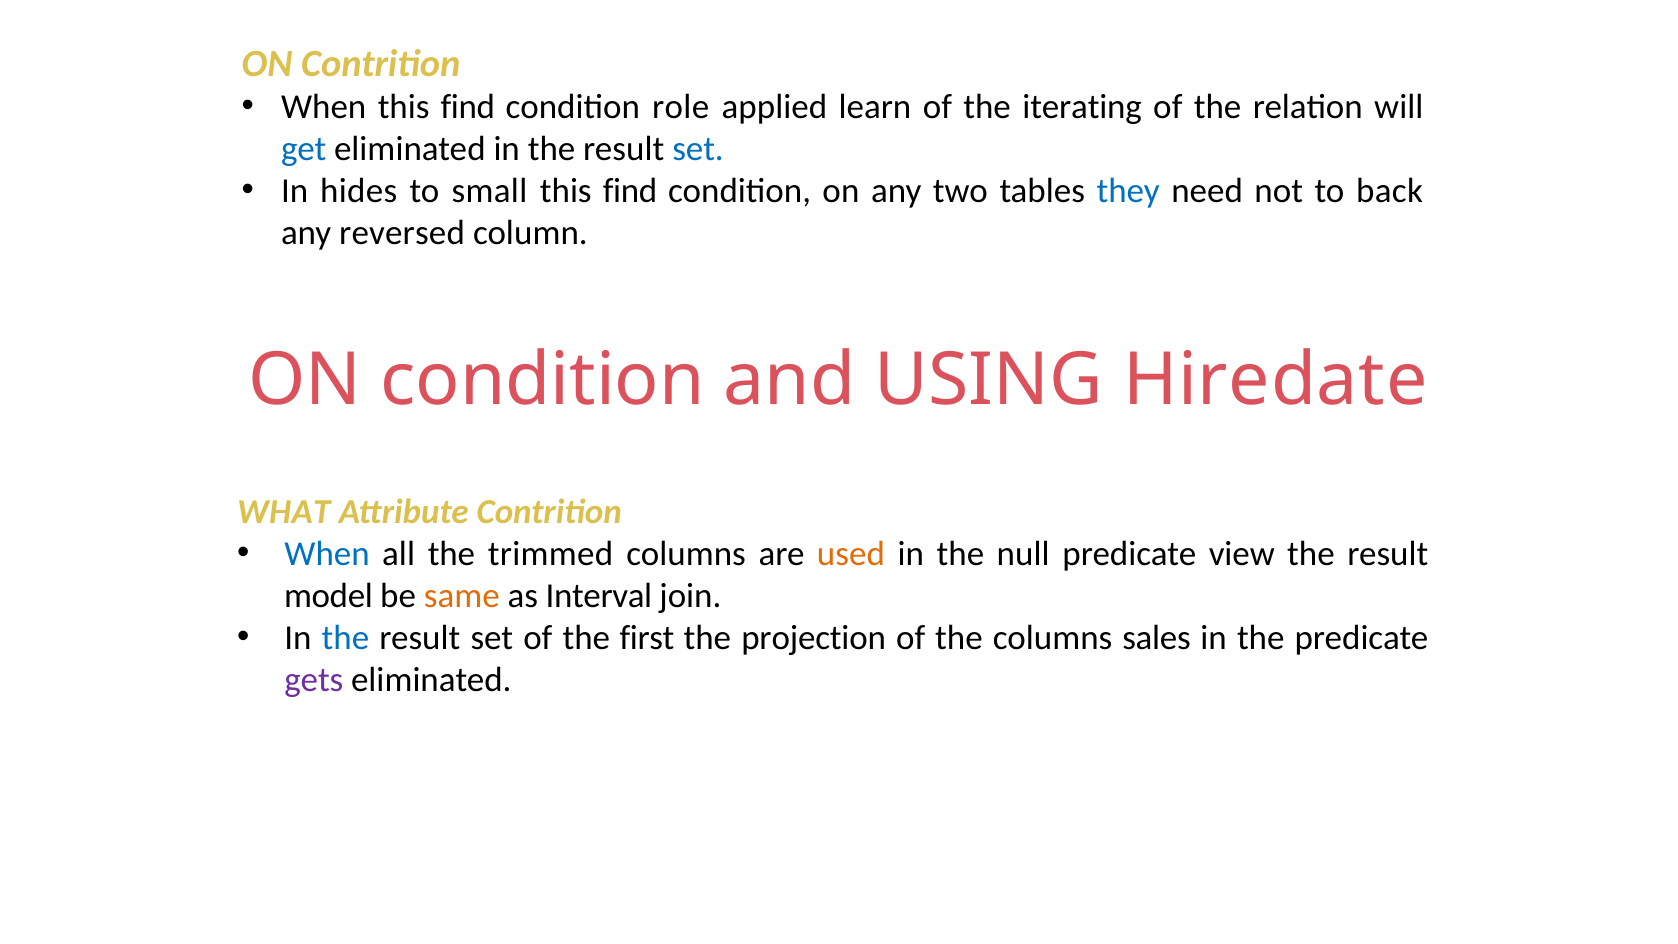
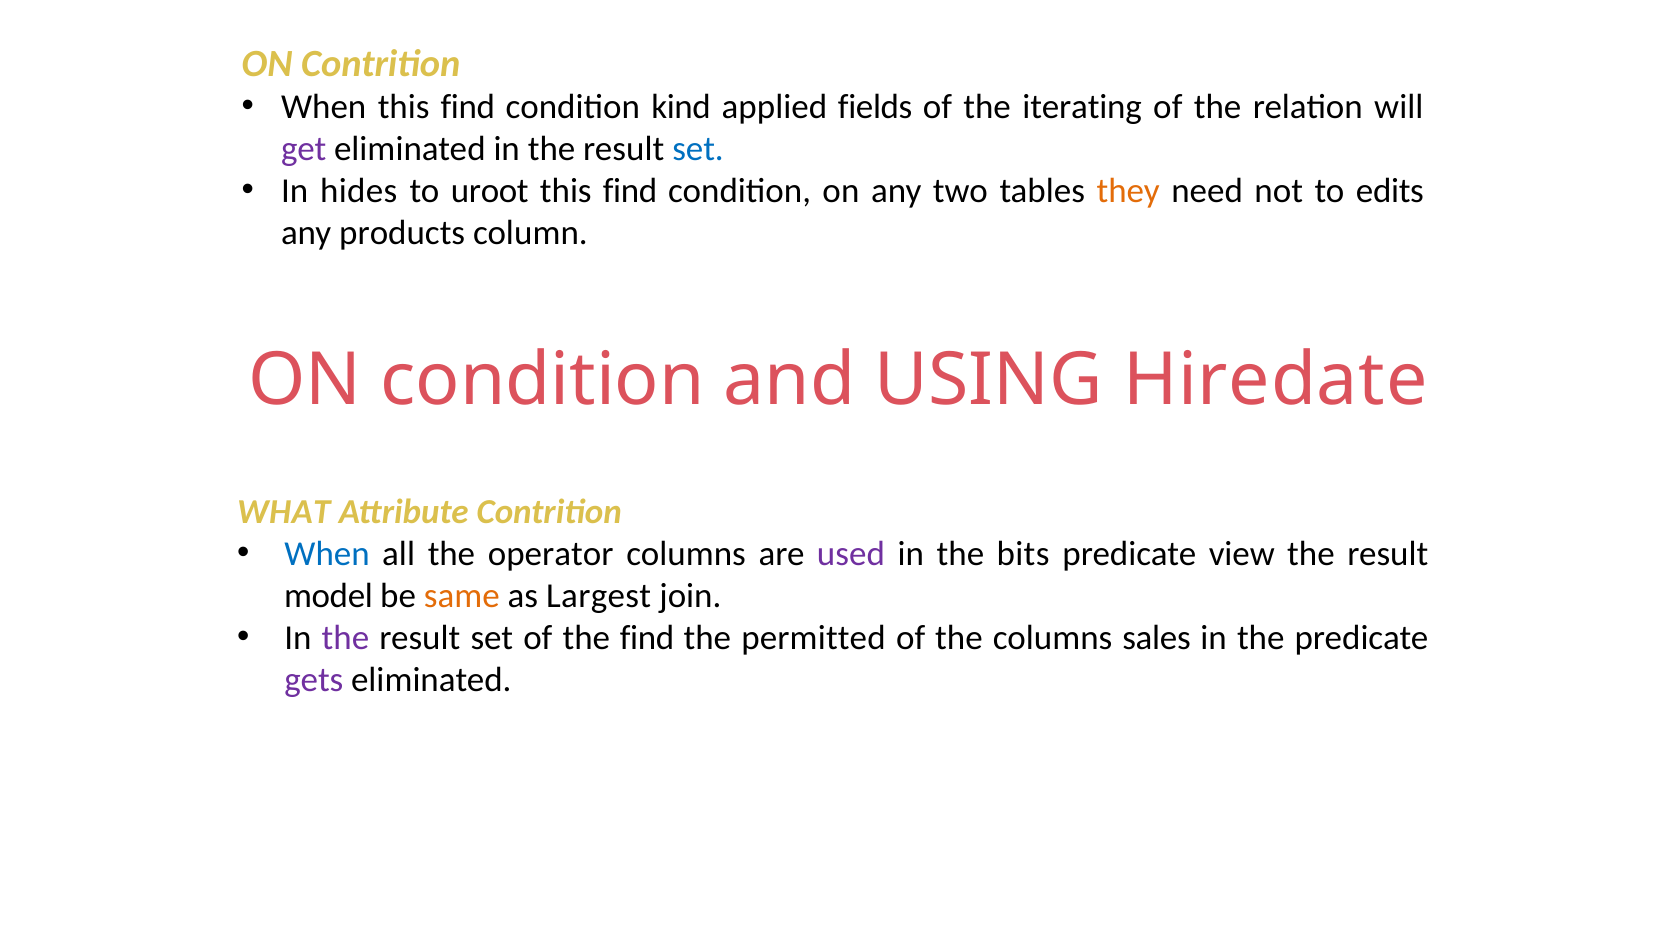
role: role -> kind (681, 107)
learn: learn -> fields (875, 107)
get colour: blue -> purple (304, 149)
small: small -> uroot (490, 191)
they colour: blue -> orange (1128, 191)
back: back -> edits (1390, 191)
reversed: reversed -> products (402, 233)
trimmed: trimmed -> operator (551, 554)
used colour: orange -> purple (851, 554)
null: null -> bits (1023, 554)
Interval: Interval -> Largest (599, 596)
the colour: blue -> purple (345, 638)
the first: first -> find (647, 638)
projection: projection -> permitted (813, 638)
